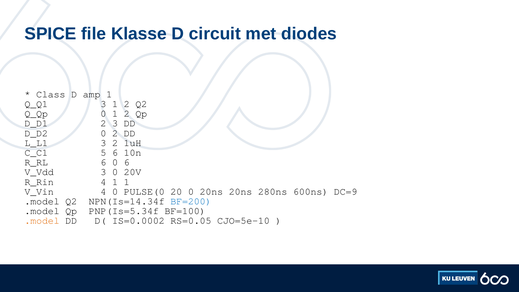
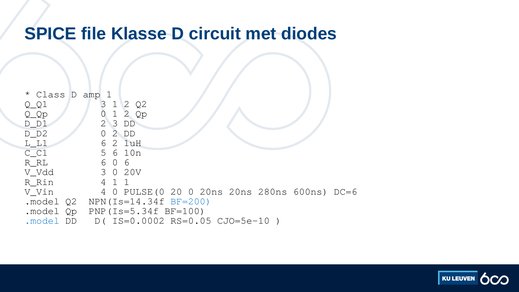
L_L1 3: 3 -> 6 (103, 143)
DC=9: DC=9 -> DC=6 (346, 191)
.model colour: orange -> blue (42, 221)
